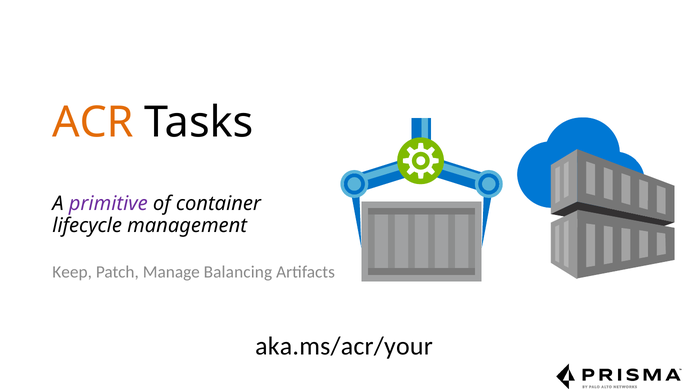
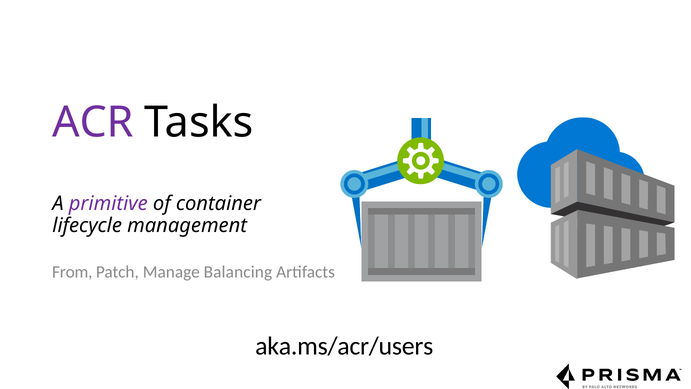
ACR colour: orange -> purple (93, 123)
Keep: Keep -> From (72, 272)
aka.ms/acr/your: aka.ms/acr/your -> aka.ms/acr/users (344, 346)
